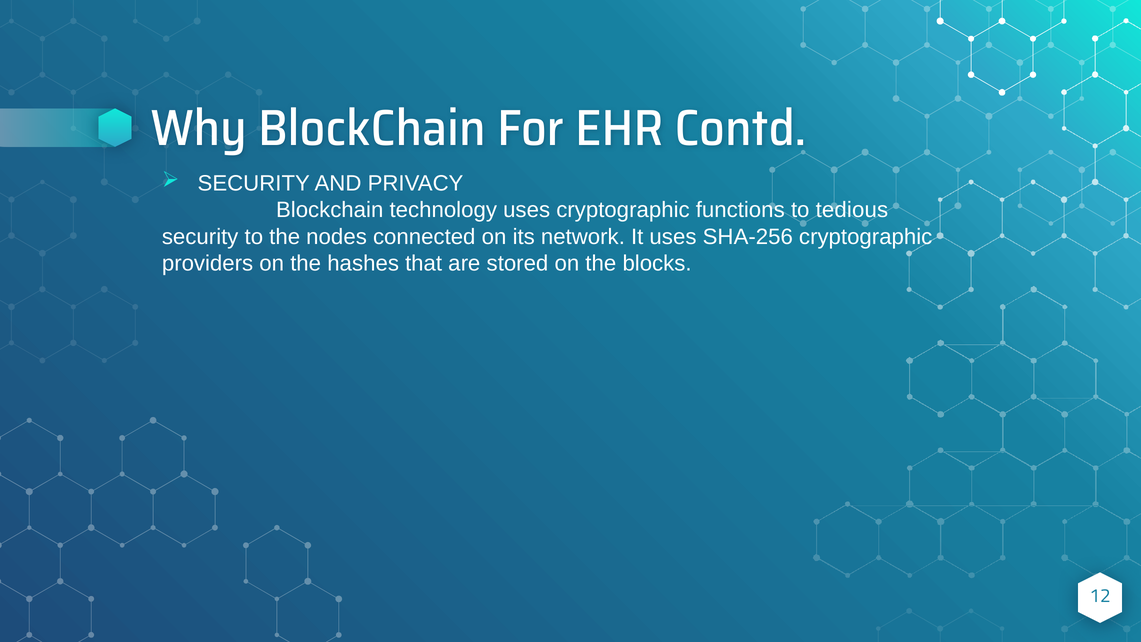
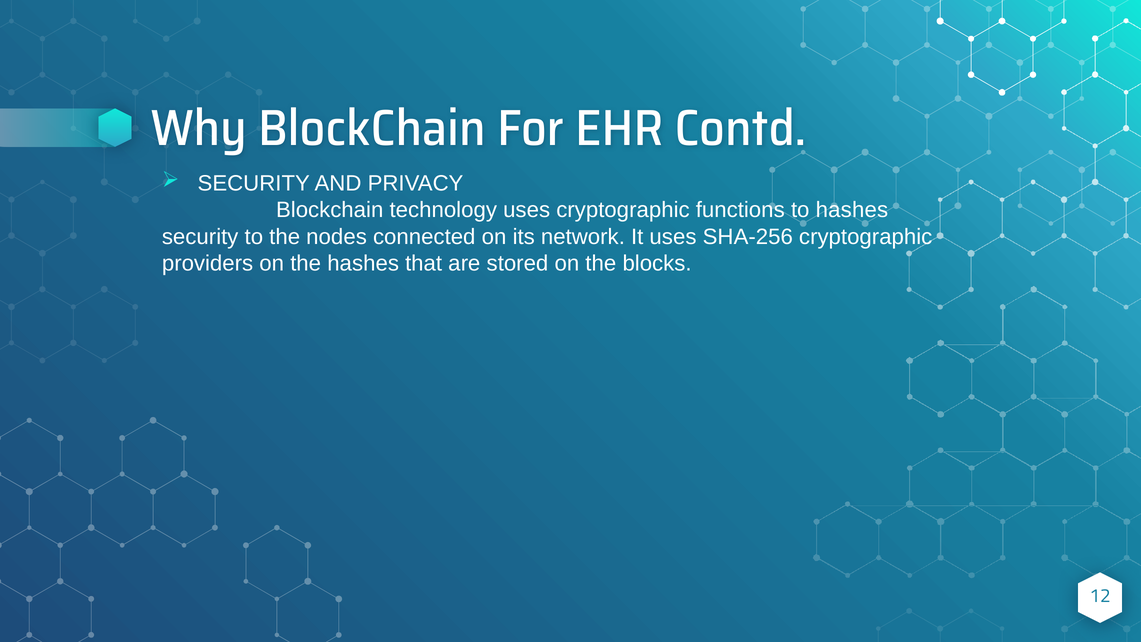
to tedious: tedious -> hashes (852, 210)
